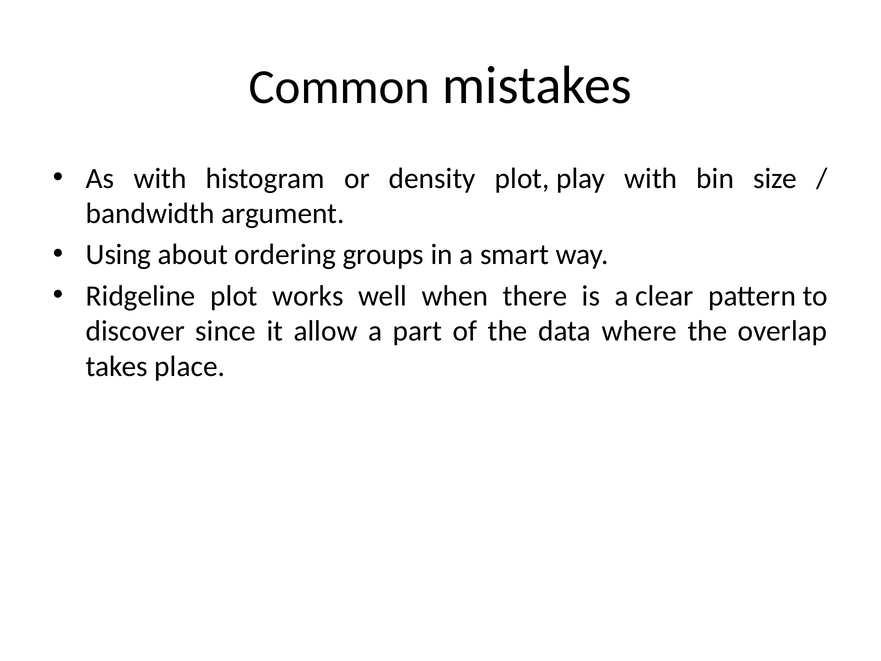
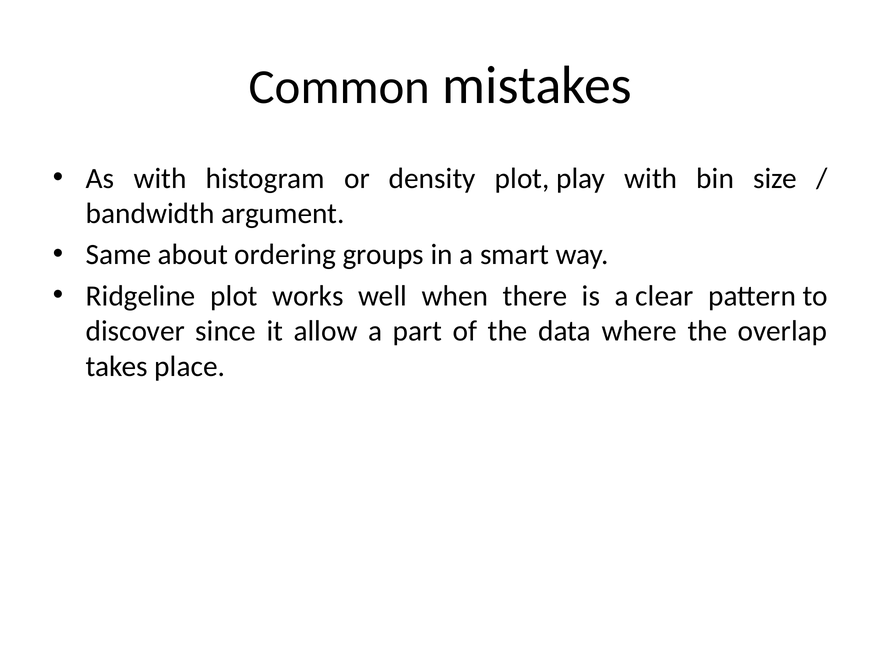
Using: Using -> Same (119, 255)
